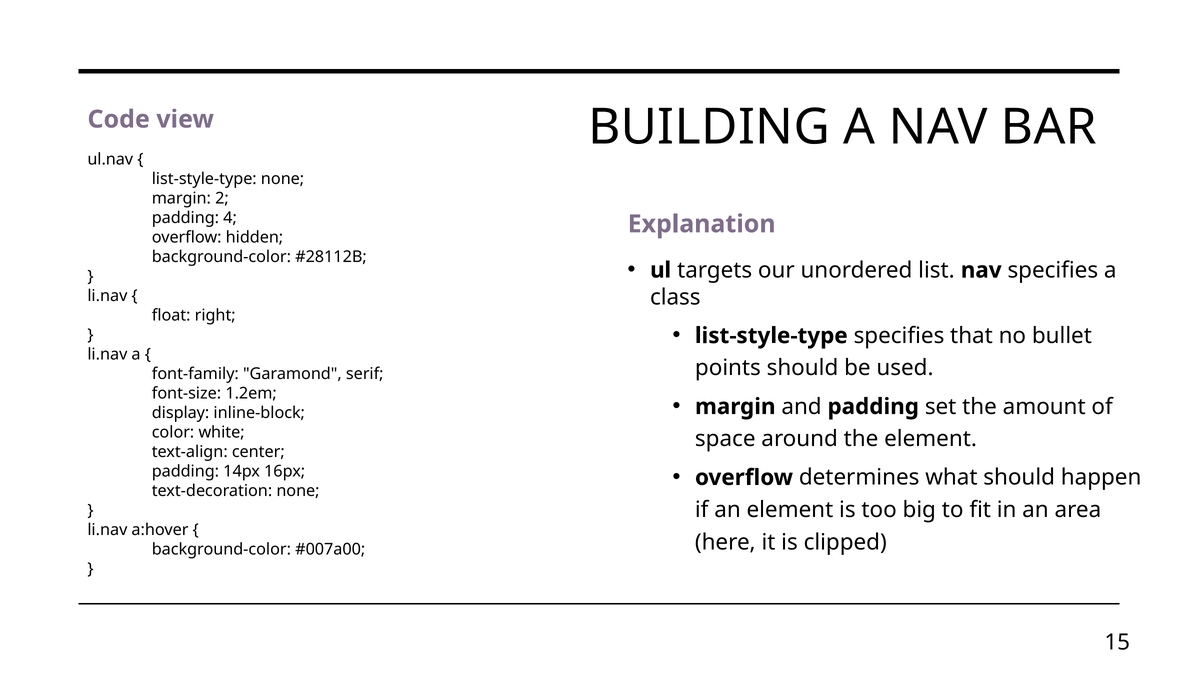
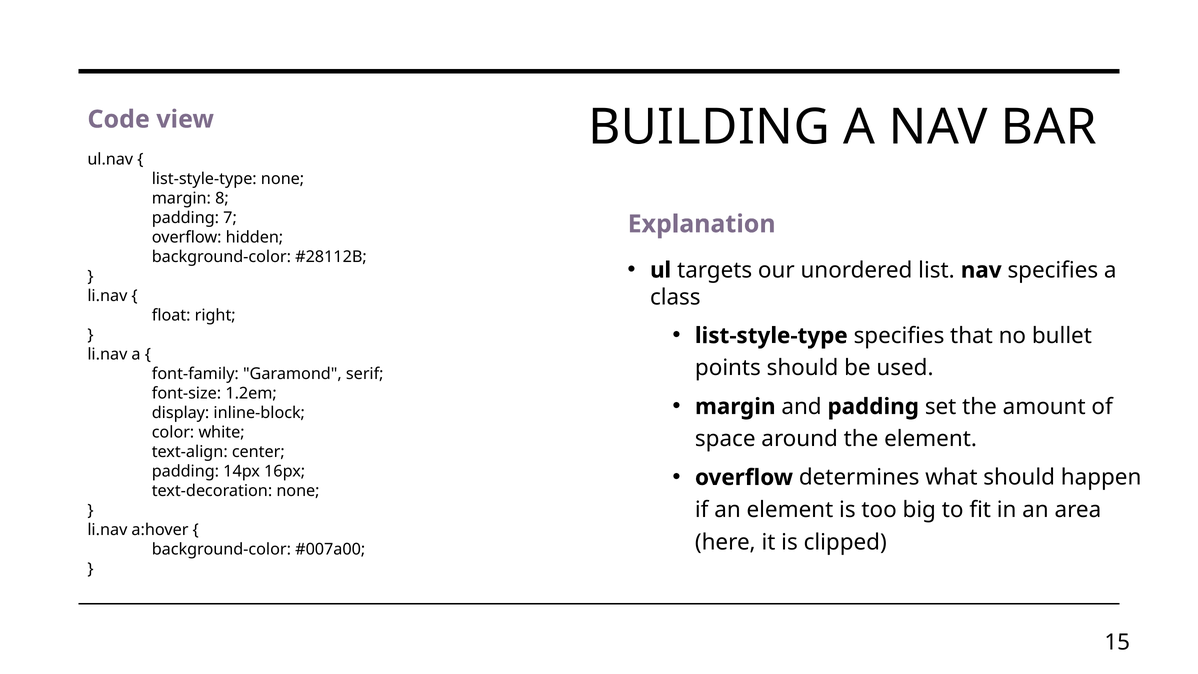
2: 2 -> 8 (222, 198)
4: 4 -> 7 (230, 218)
